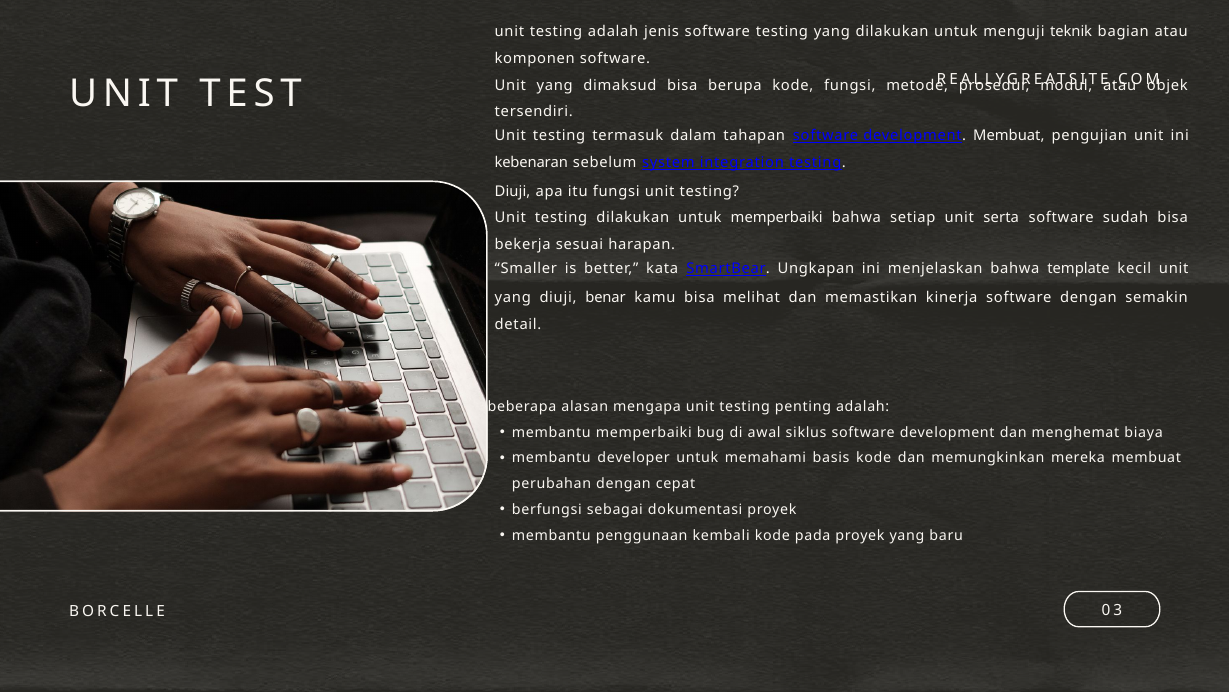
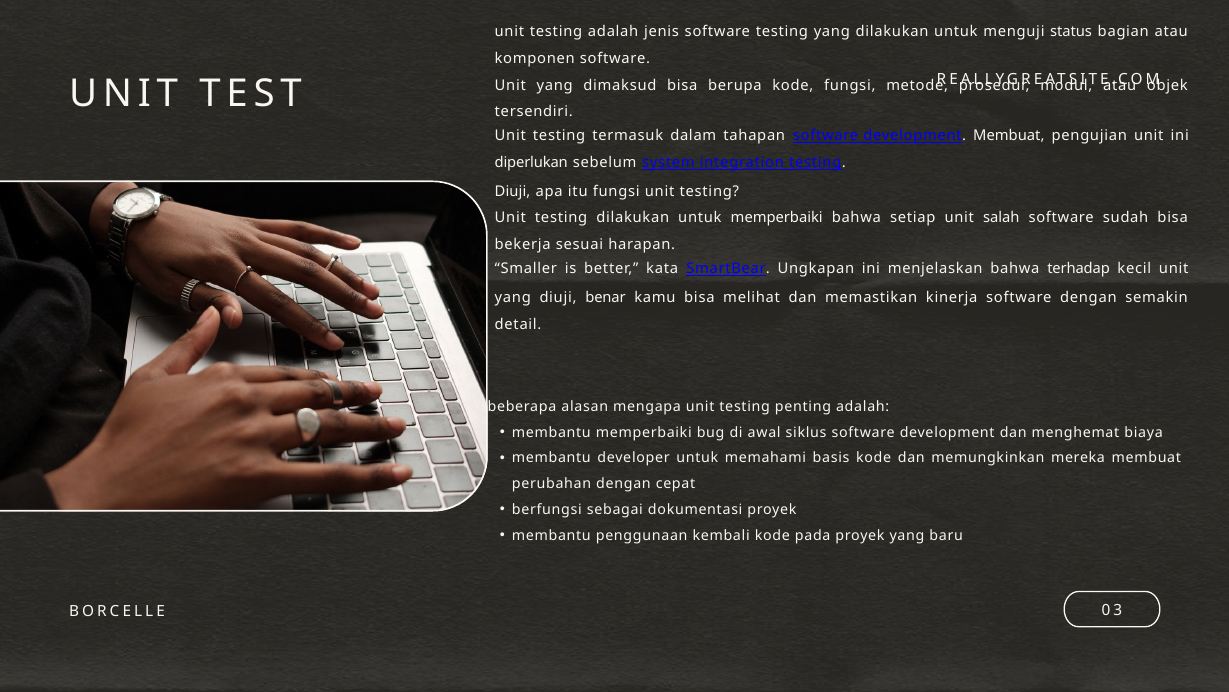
teknik: teknik -> status (1071, 32)
kebenaran: kebenaran -> diperlukan (531, 162)
serta: serta -> salah (1001, 218)
template: template -> terhadap (1079, 269)
